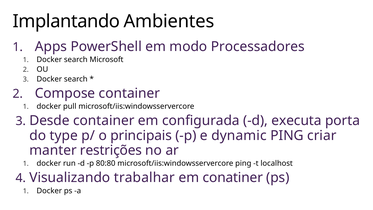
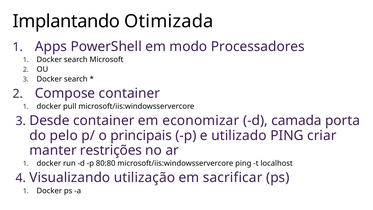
Ambientes: Ambientes -> Otimizada (169, 21)
configurada: configurada -> economizar (201, 121)
executa: executa -> camada (297, 121)
type: type -> pelo (64, 135)
dynamic: dynamic -> utilizado (239, 135)
trabalhar: trabalhar -> utilização (144, 177)
conatiner: conatiner -> sacrificar (233, 177)
